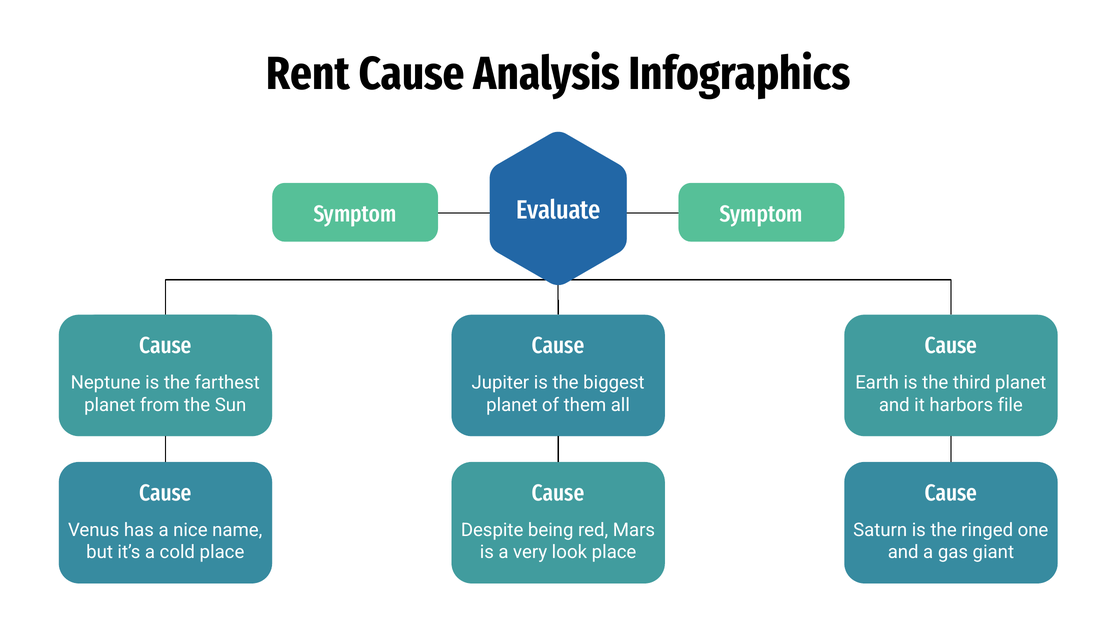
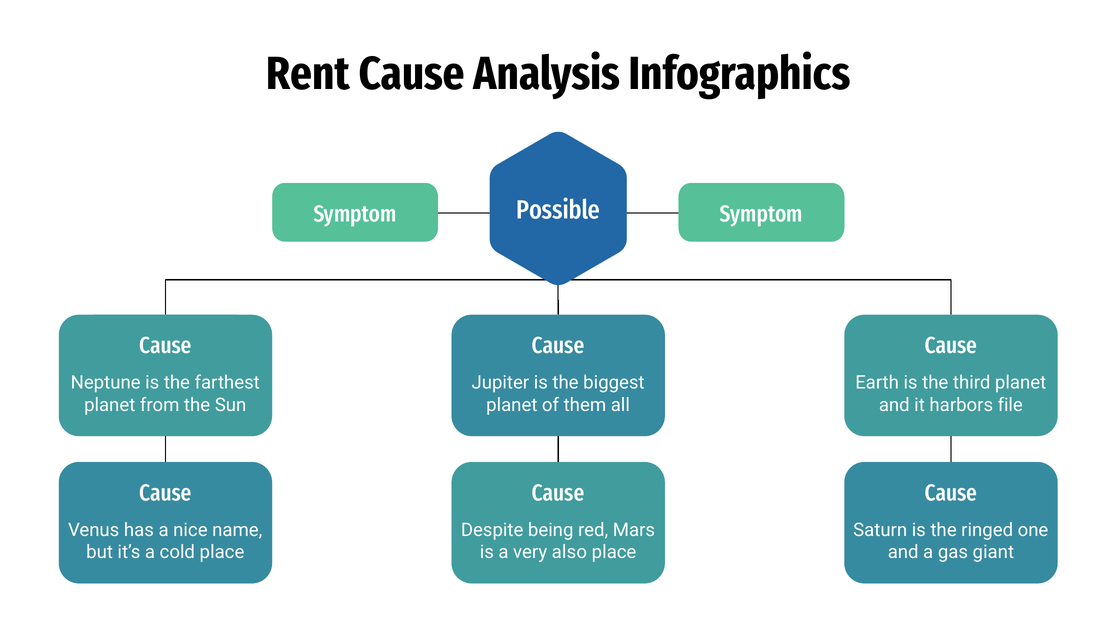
Evaluate: Evaluate -> Possible (558, 210)
look: look -> also (569, 553)
